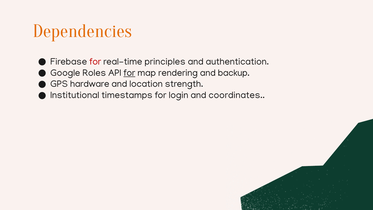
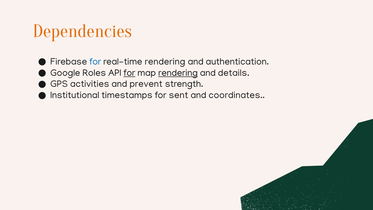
for colour: red -> blue (95, 61)
real-time principles: principles -> rendering (165, 61)
rendering underline: none -> present (178, 73)
backup: backup -> details (234, 73)
hardware: hardware -> activities (90, 84)
location: location -> prevent (146, 84)
login: login -> sent (178, 95)
